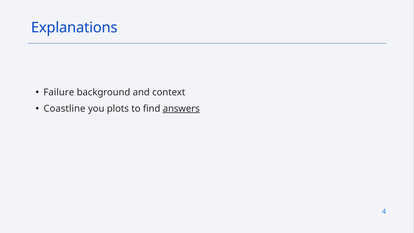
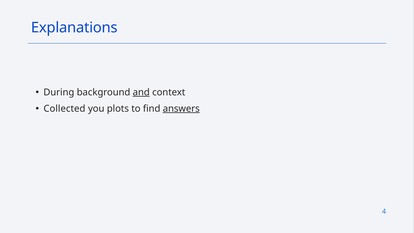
Failure: Failure -> During (59, 92)
and underline: none -> present (141, 92)
Coastline: Coastline -> Collected (64, 109)
